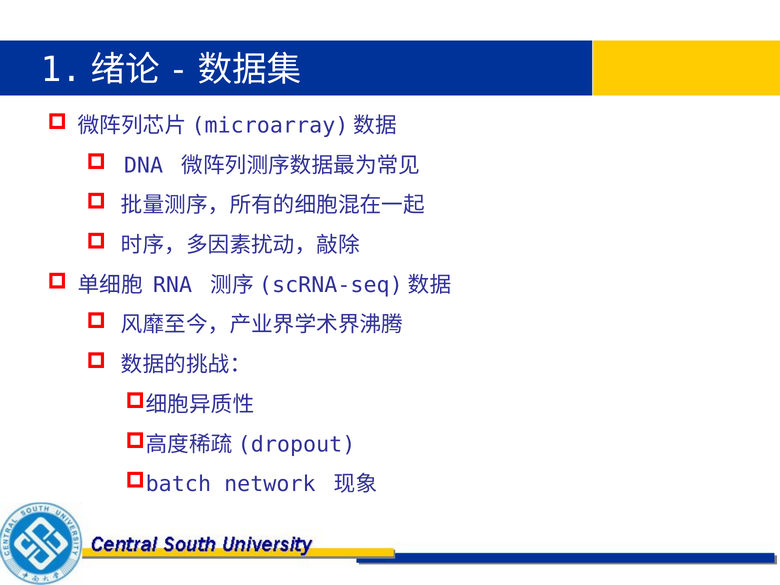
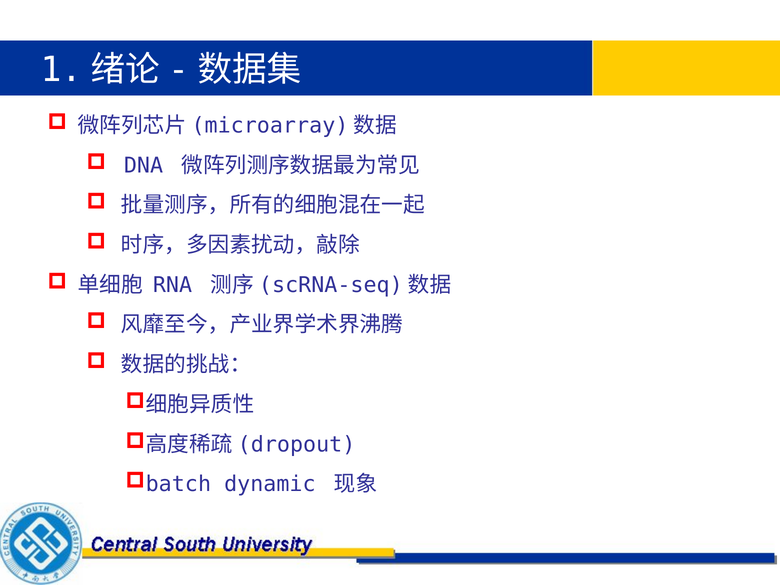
network: network -> dynamic (270, 484)
